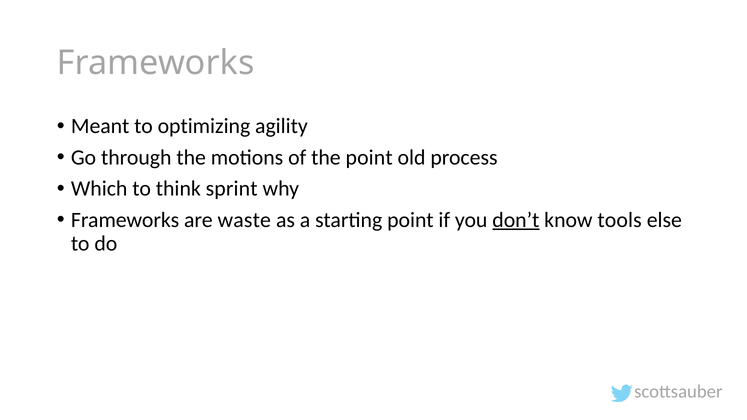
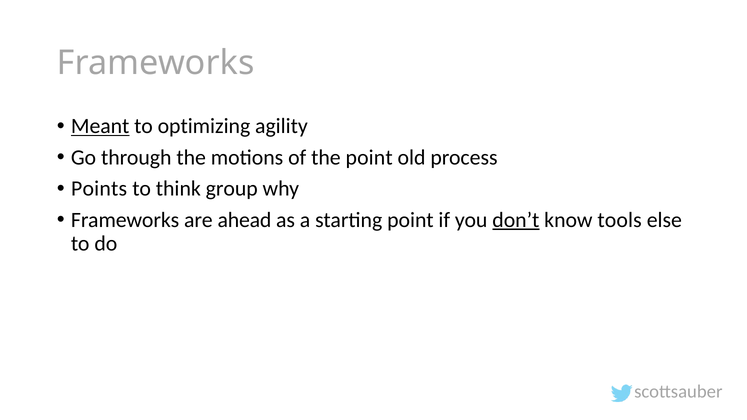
Meant underline: none -> present (100, 126)
Which: Which -> Points (99, 189)
sprint: sprint -> group (232, 189)
waste: waste -> ahead (244, 220)
